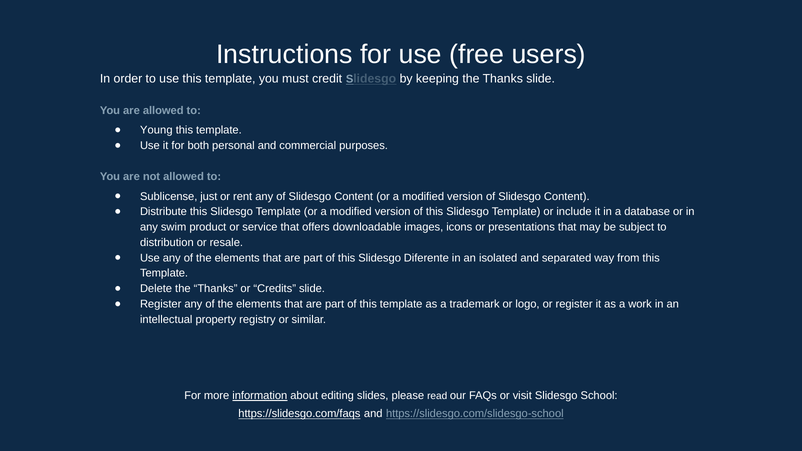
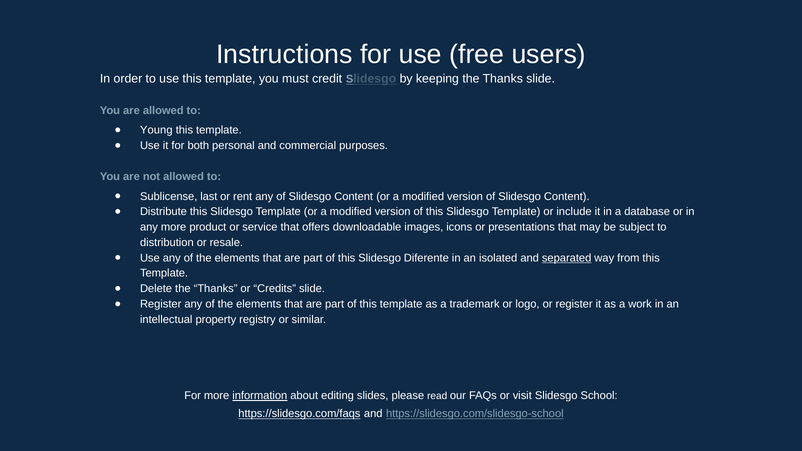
just: just -> last (209, 197)
any swim: swim -> more (174, 227)
separated underline: none -> present (567, 258)
